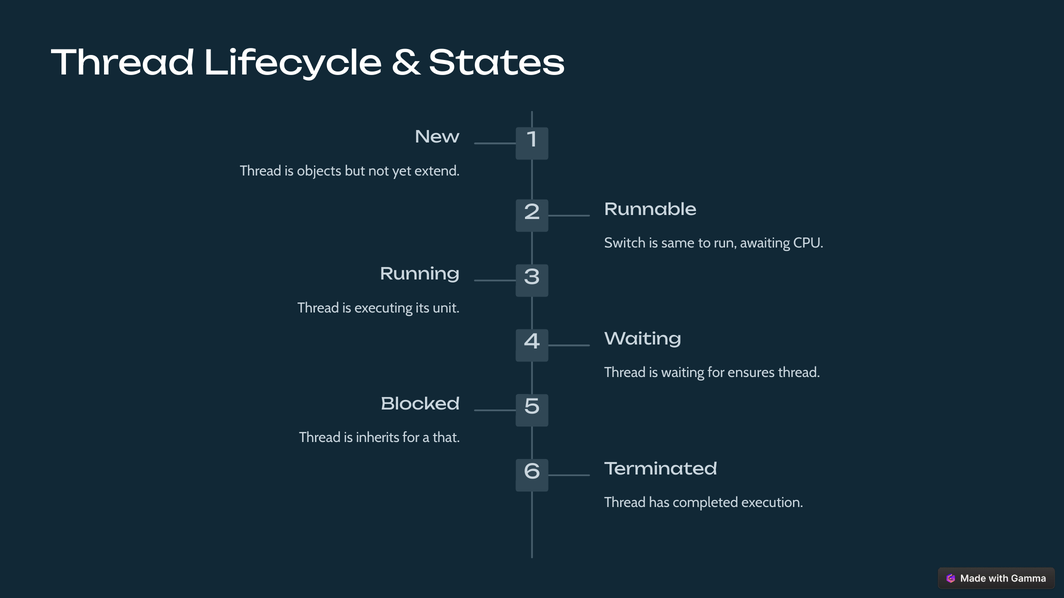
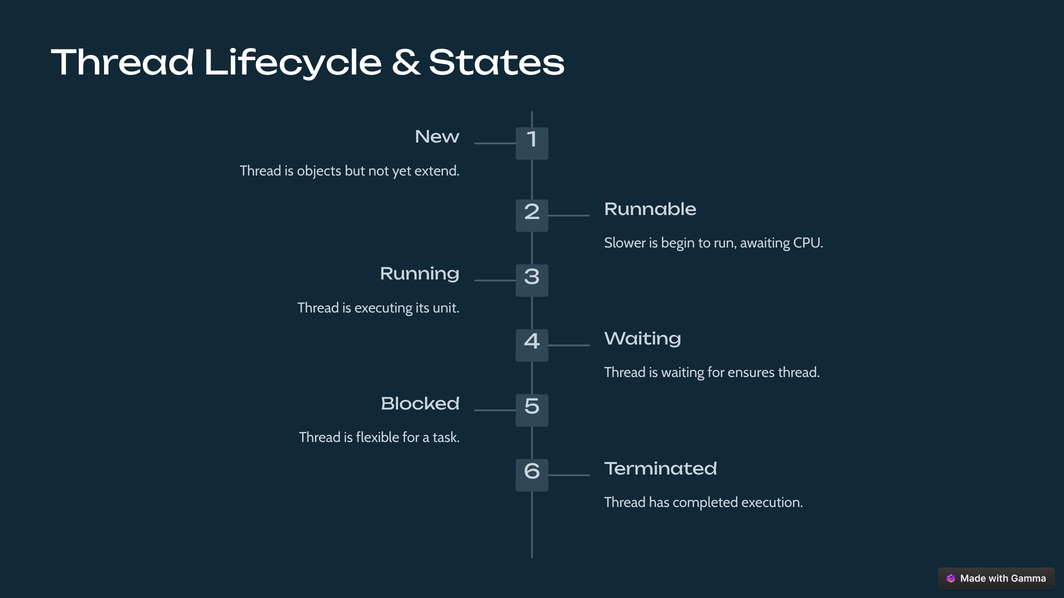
Switch: Switch -> Slower (625, 243)
same: same -> begin (678, 243)
inherits: inherits -> flexible (378, 438)
that: that -> task (446, 438)
